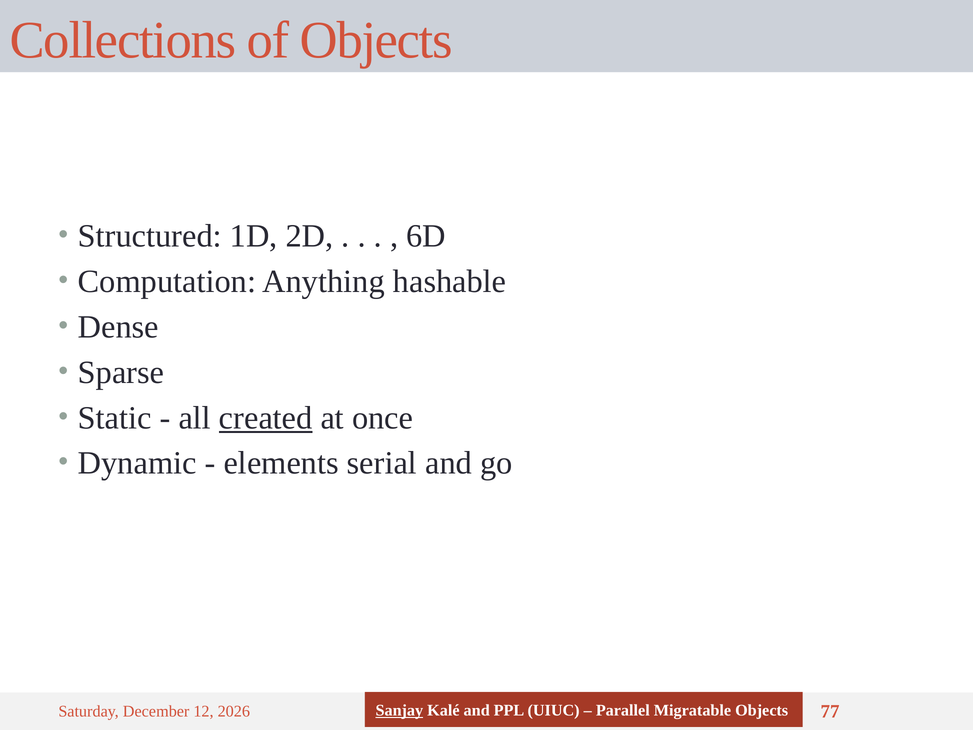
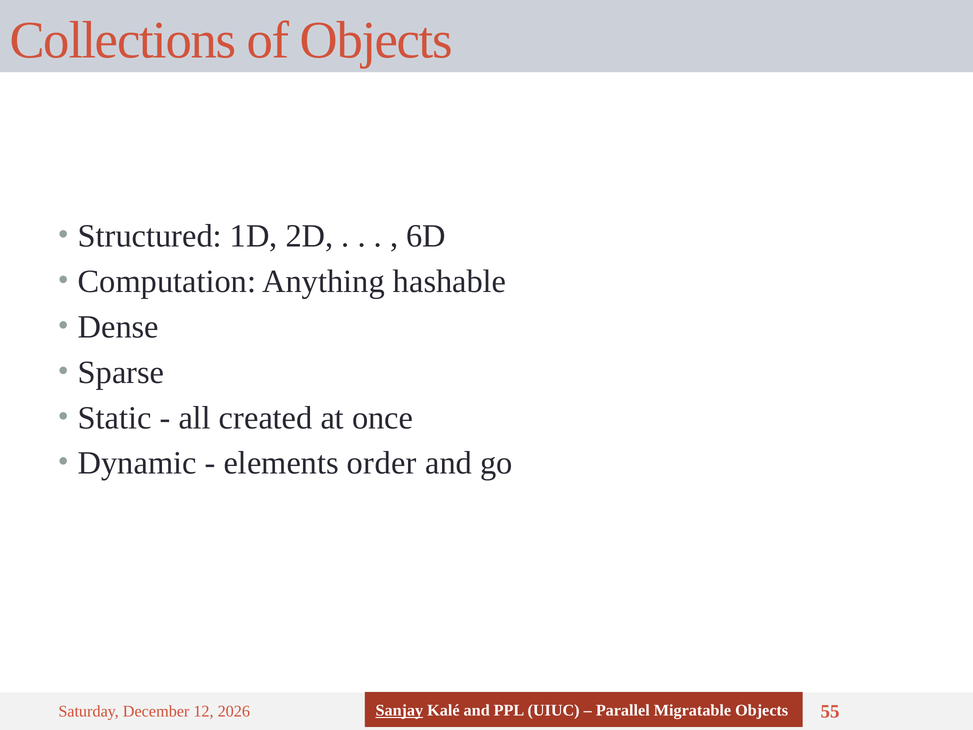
created underline: present -> none (266, 418)
serial: serial -> order (382, 463)
77: 77 -> 55 (830, 711)
